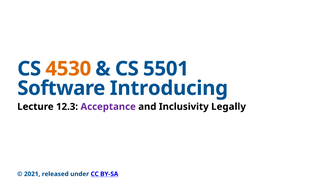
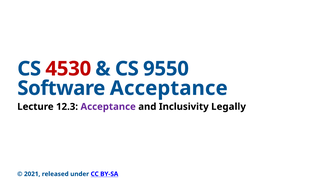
4530 colour: orange -> red (68, 69)
5501: 5501 -> 9550 (166, 69)
Software Introducing: Introducing -> Acceptance (169, 88)
